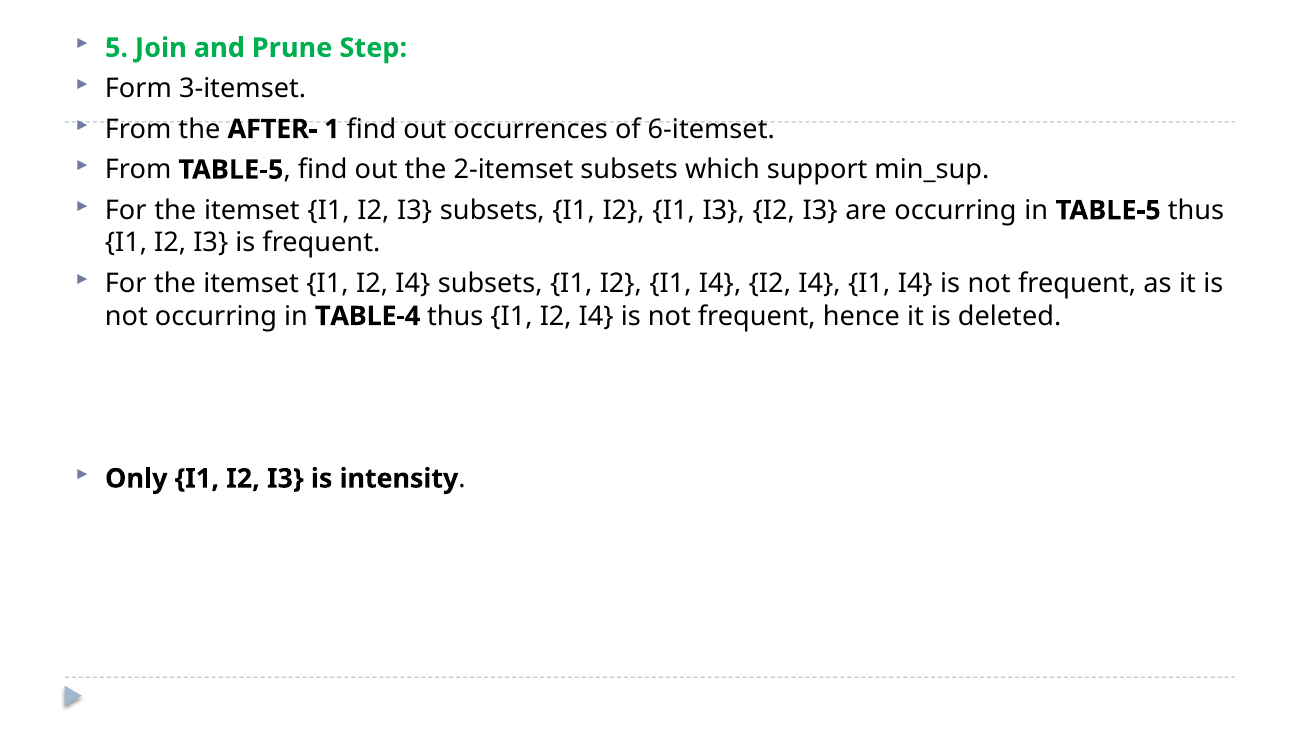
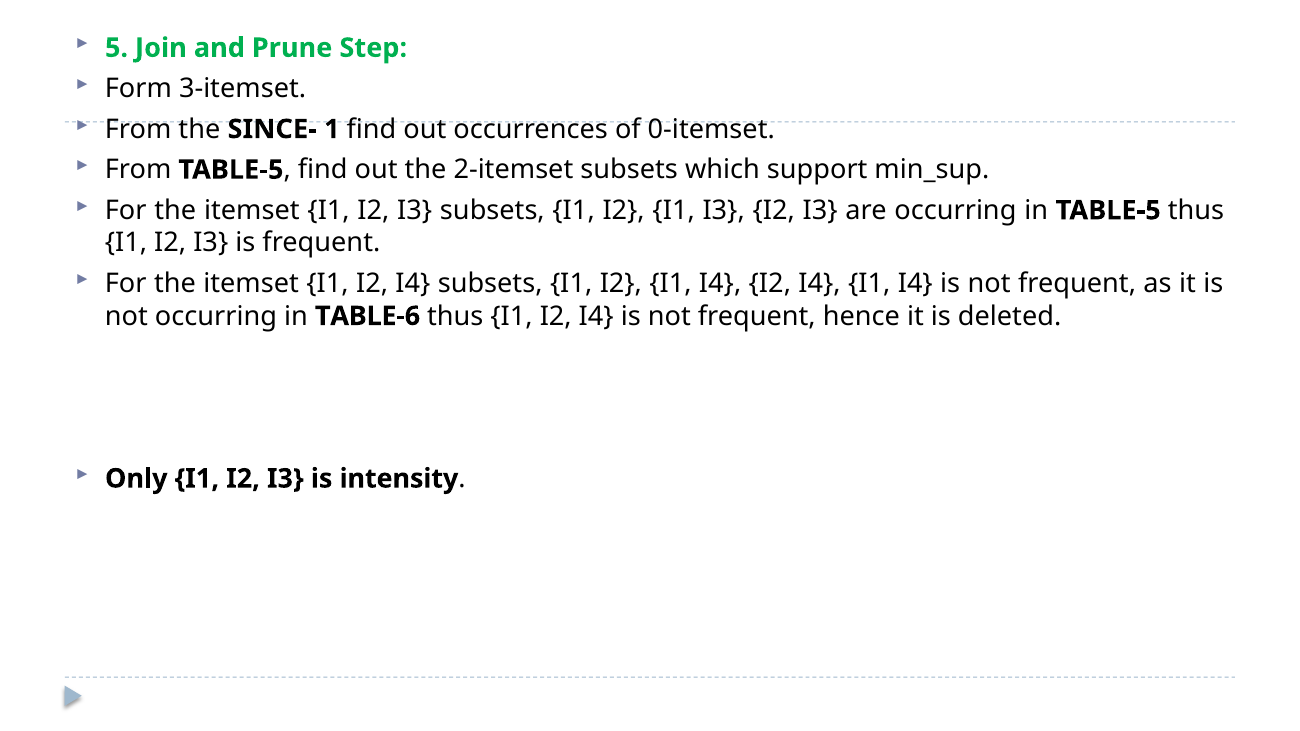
AFTER-: AFTER- -> SINCE- (272, 129)
6-itemset: 6-itemset -> 0-itemset (711, 129)
TABLE-4: TABLE-4 -> TABLE-6 (368, 316)
